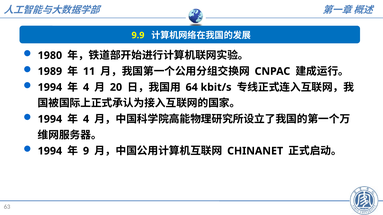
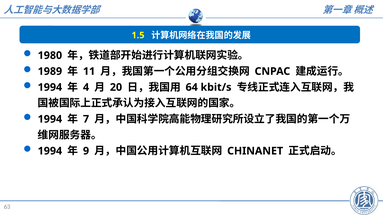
9.9: 9.9 -> 1.5 (138, 35)
4: 4 -> 7 (86, 119)
